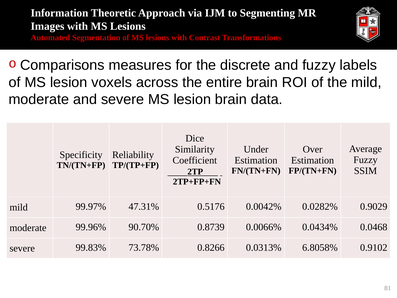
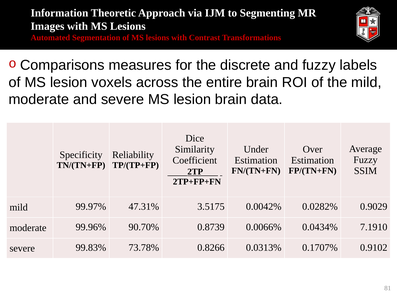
0.5176: 0.5176 -> 3.5175 (211, 206)
0.0468: 0.0468 -> 7.1910 (374, 227)
6.8058%: 6.8058% -> 0.1707% (320, 247)
